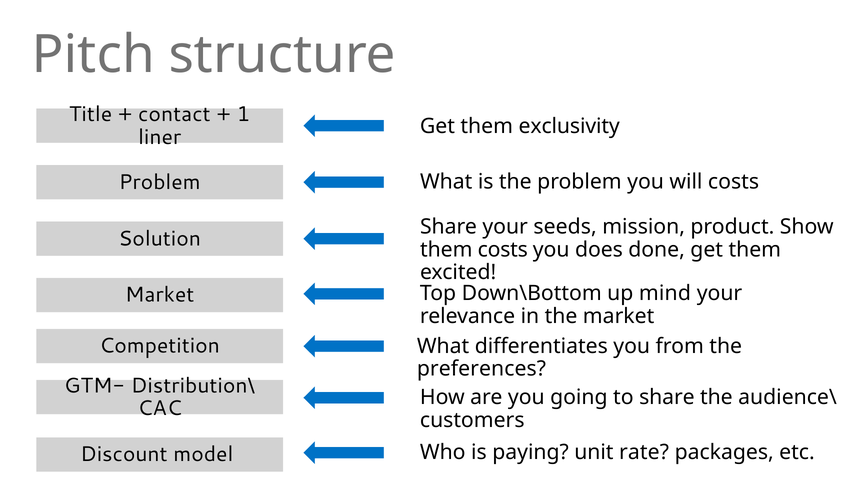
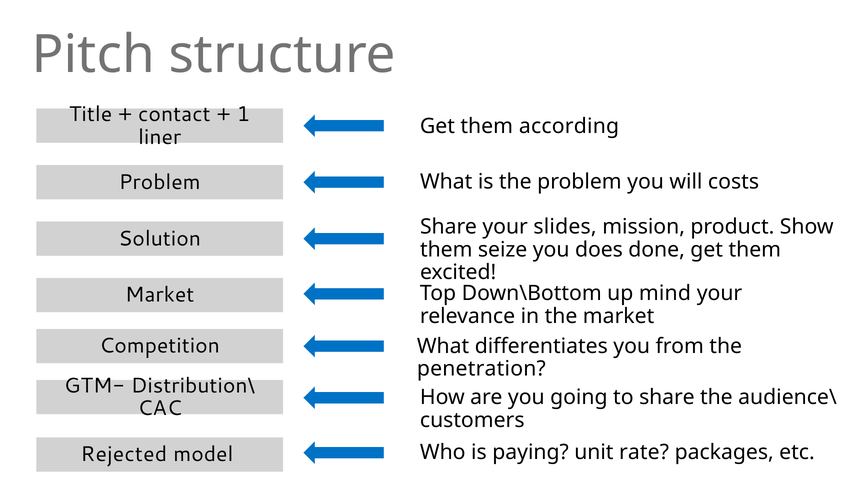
exclusivity: exclusivity -> according (569, 126)
seeds: seeds -> slides (565, 227)
them costs: costs -> seize (503, 250)
preferences: preferences -> penetration (481, 369)
Discount: Discount -> Rejected (124, 455)
